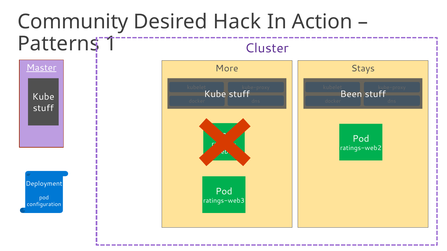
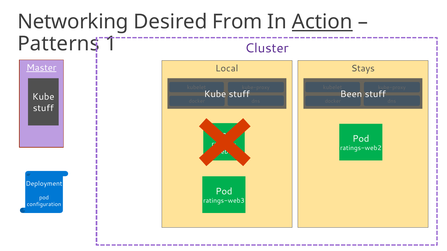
Community: Community -> Networking (73, 22)
Hack: Hack -> From (237, 22)
Action underline: none -> present (322, 22)
More: More -> Local (227, 69)
